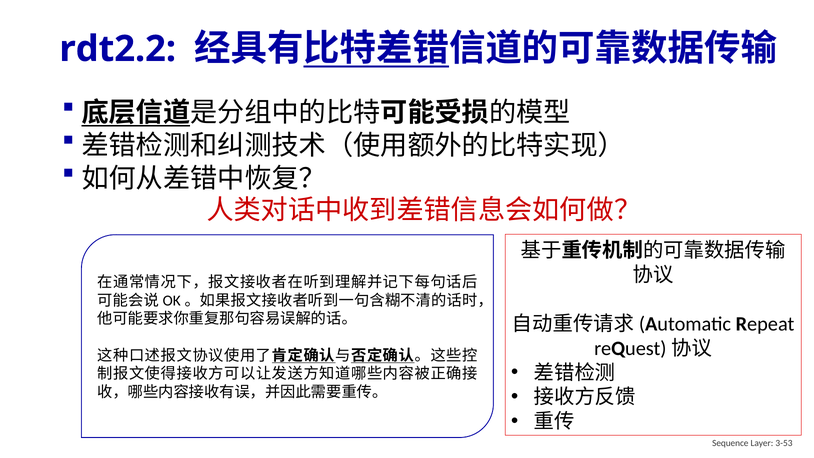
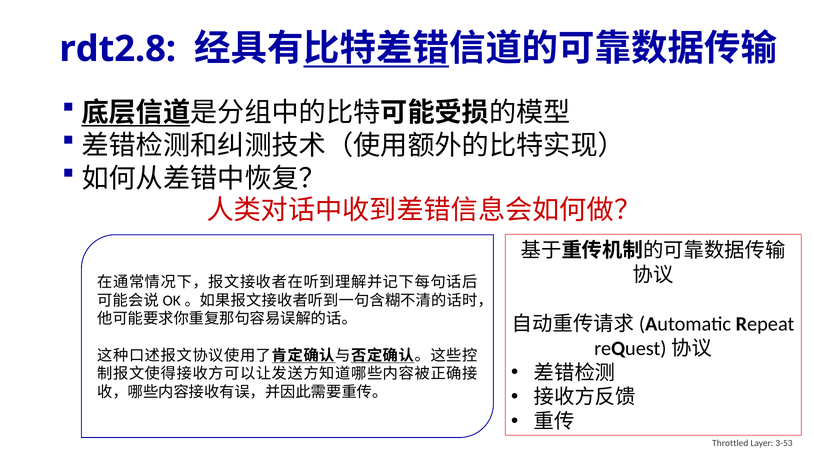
rdt2.2: rdt2.2 -> rdt2.8 (118, 49)
Sequence: Sequence -> Throttled (730, 443)
